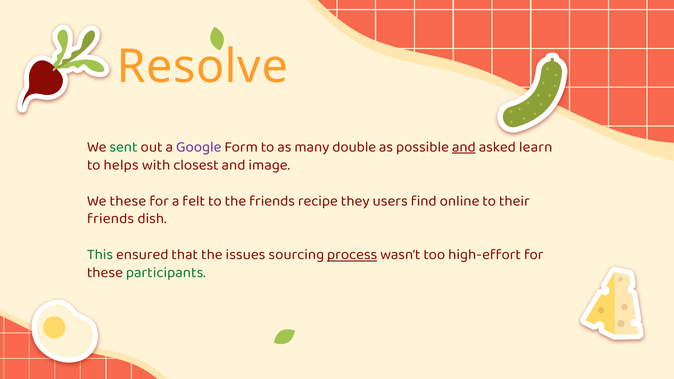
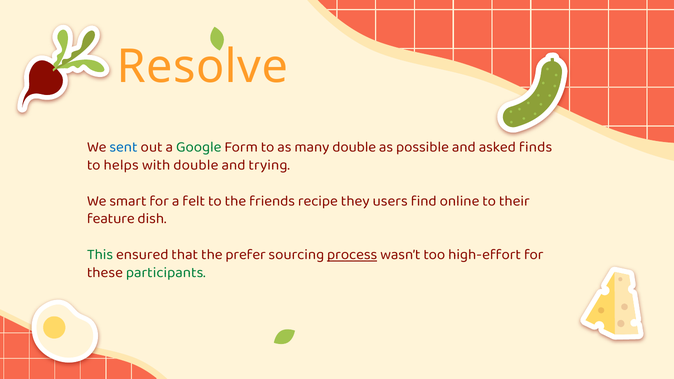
sent colour: green -> blue (124, 147)
Google colour: purple -> green (199, 147)
and underline: present -> none (464, 147)
learn: learn -> finds (536, 147)
with closest: closest -> double (196, 165)
image: image -> trying (269, 165)
We these: these -> smart (128, 201)
friends: friends -> feature (111, 219)
issues: issues -> prefer (246, 255)
